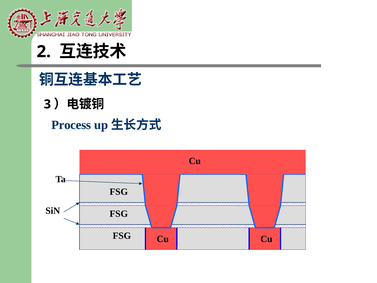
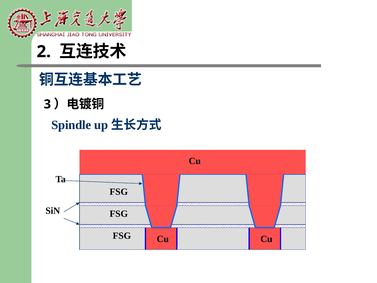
Process: Process -> Spindle (71, 125)
